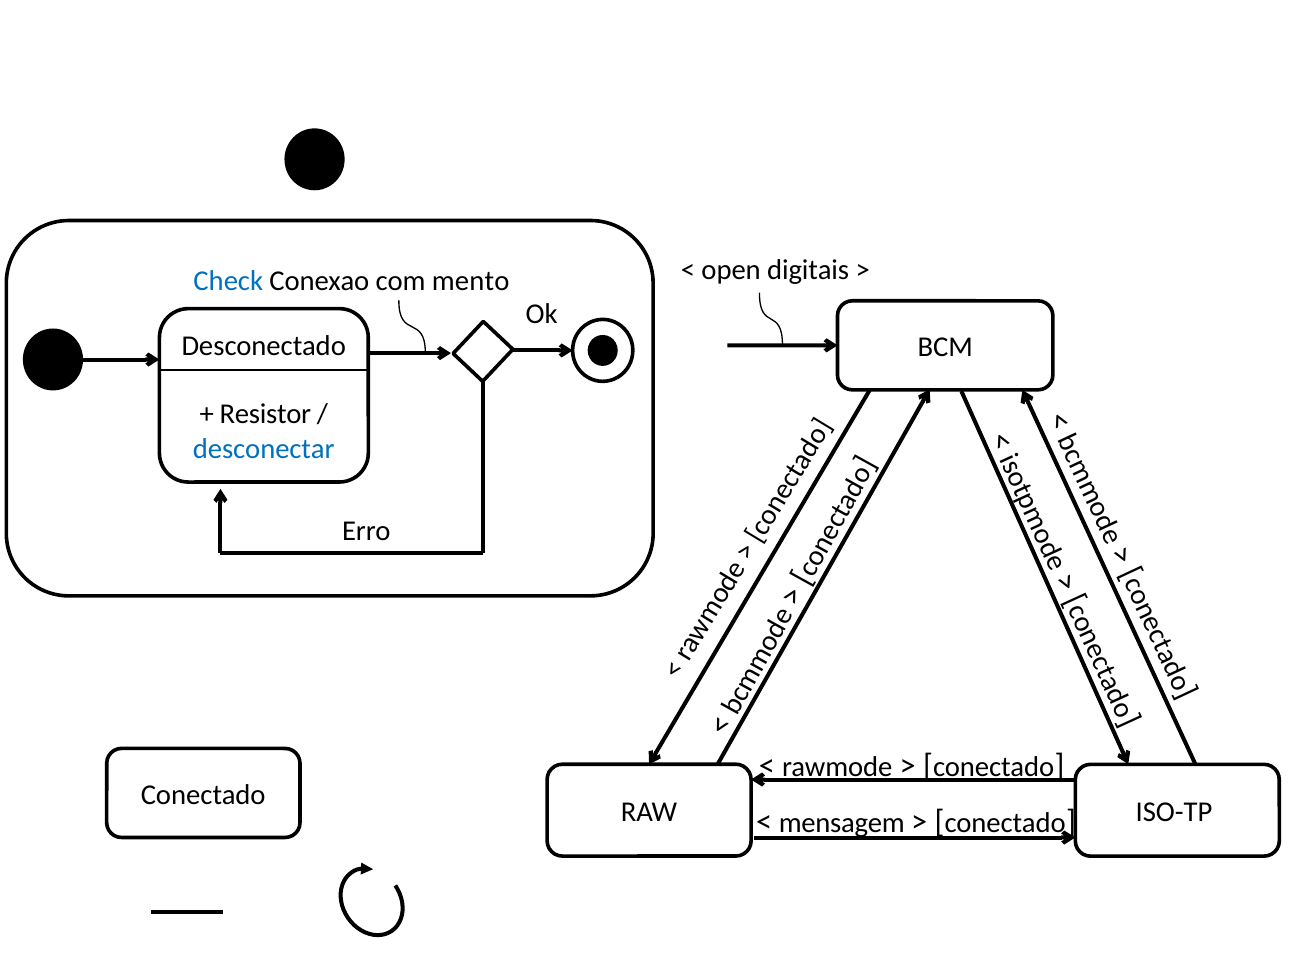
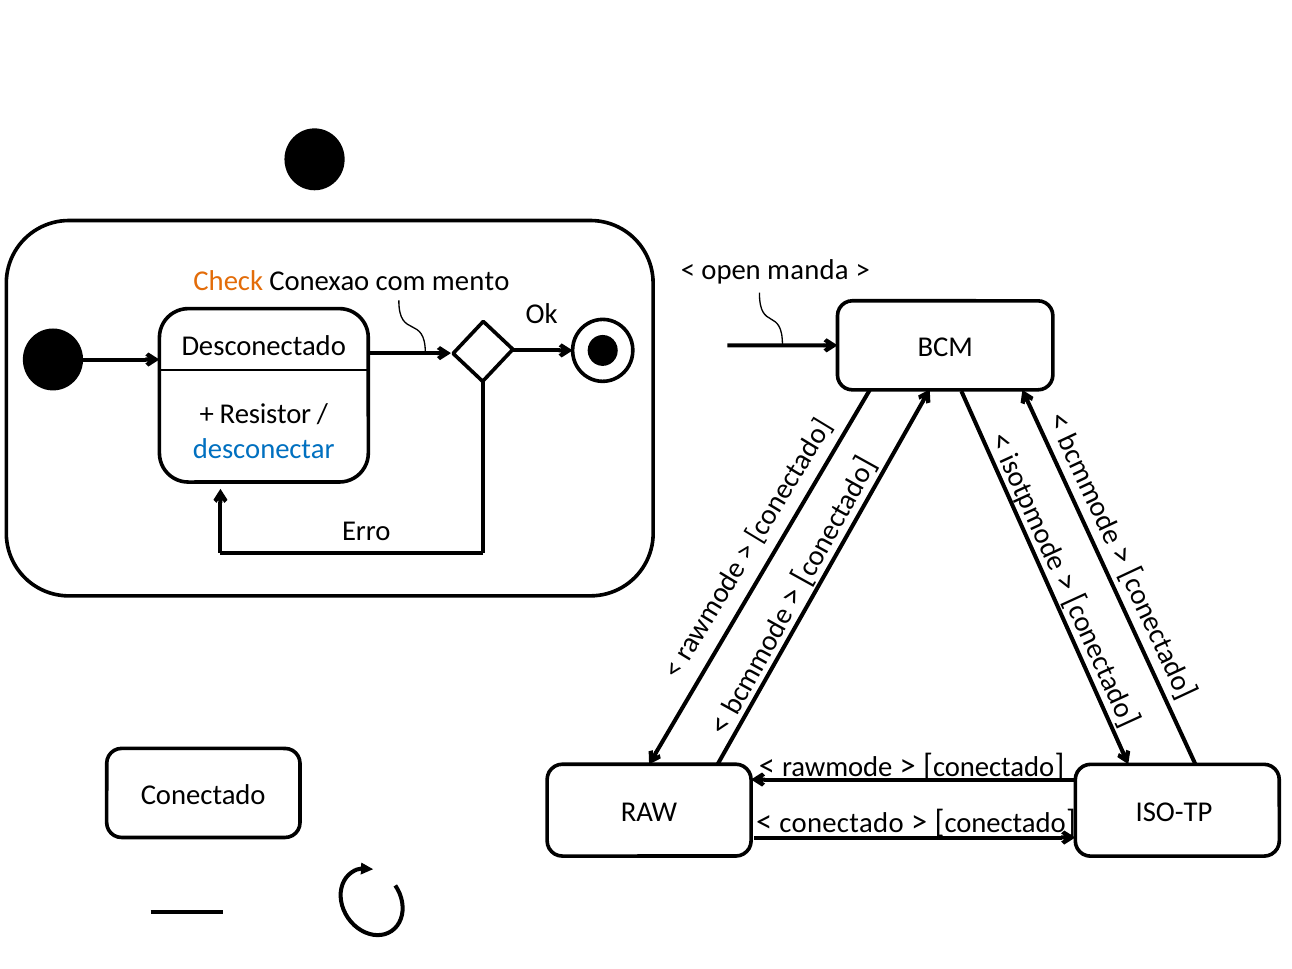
digitais: digitais -> manda (808, 270)
Check colour: blue -> orange (228, 281)
mensagem: mensagem -> conectado (842, 823)
